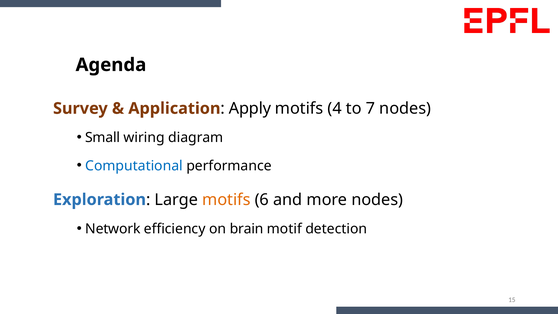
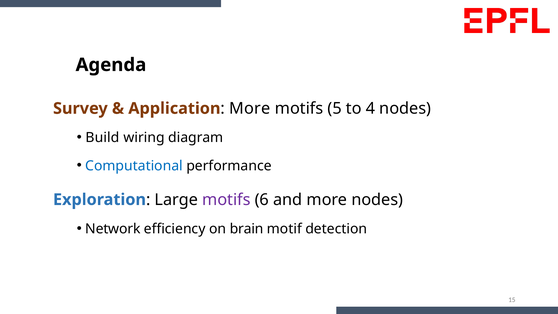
Apply: Apply -> More (250, 108)
4: 4 -> 5 (335, 108)
7: 7 -> 4 (370, 108)
Small: Small -> Build (103, 138)
motifs colour: orange -> purple (226, 200)
